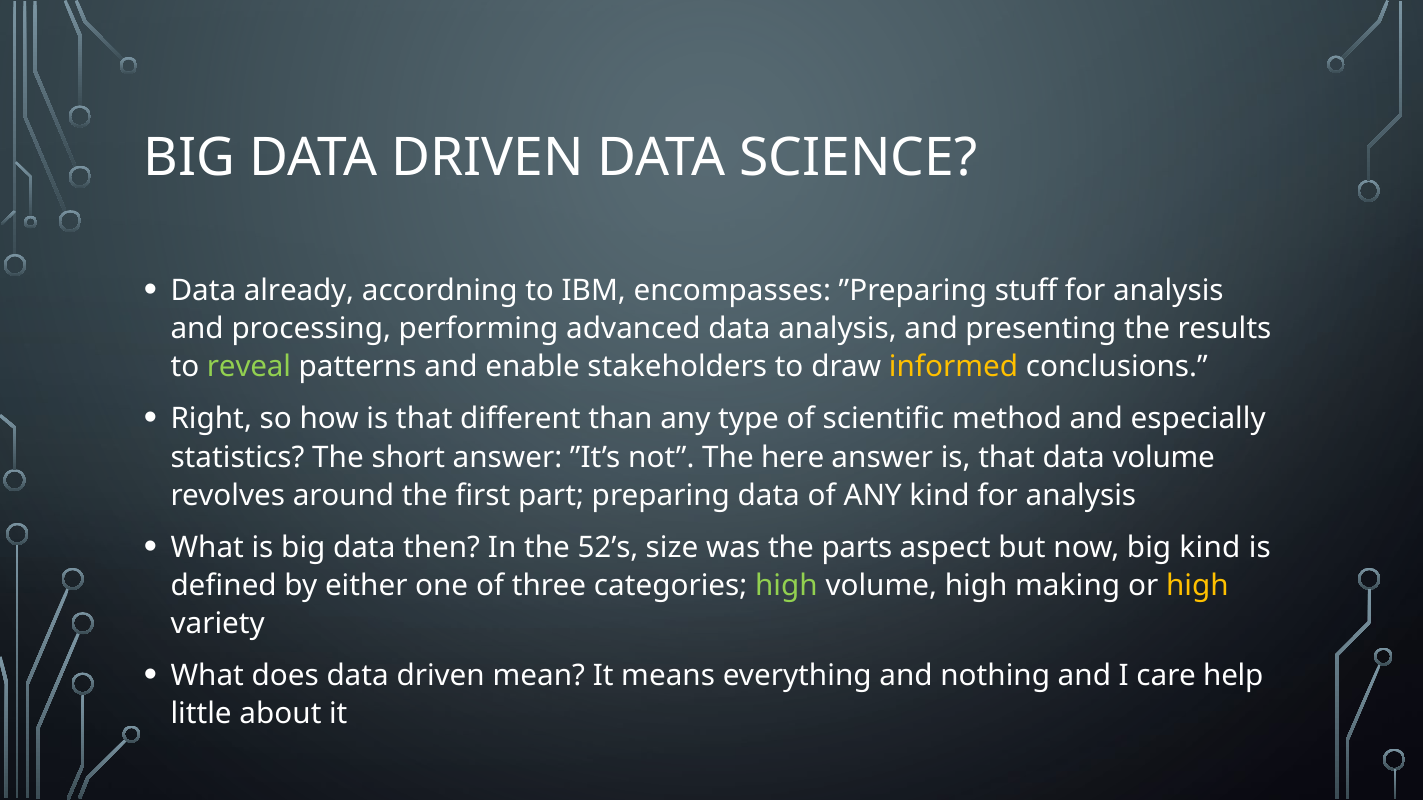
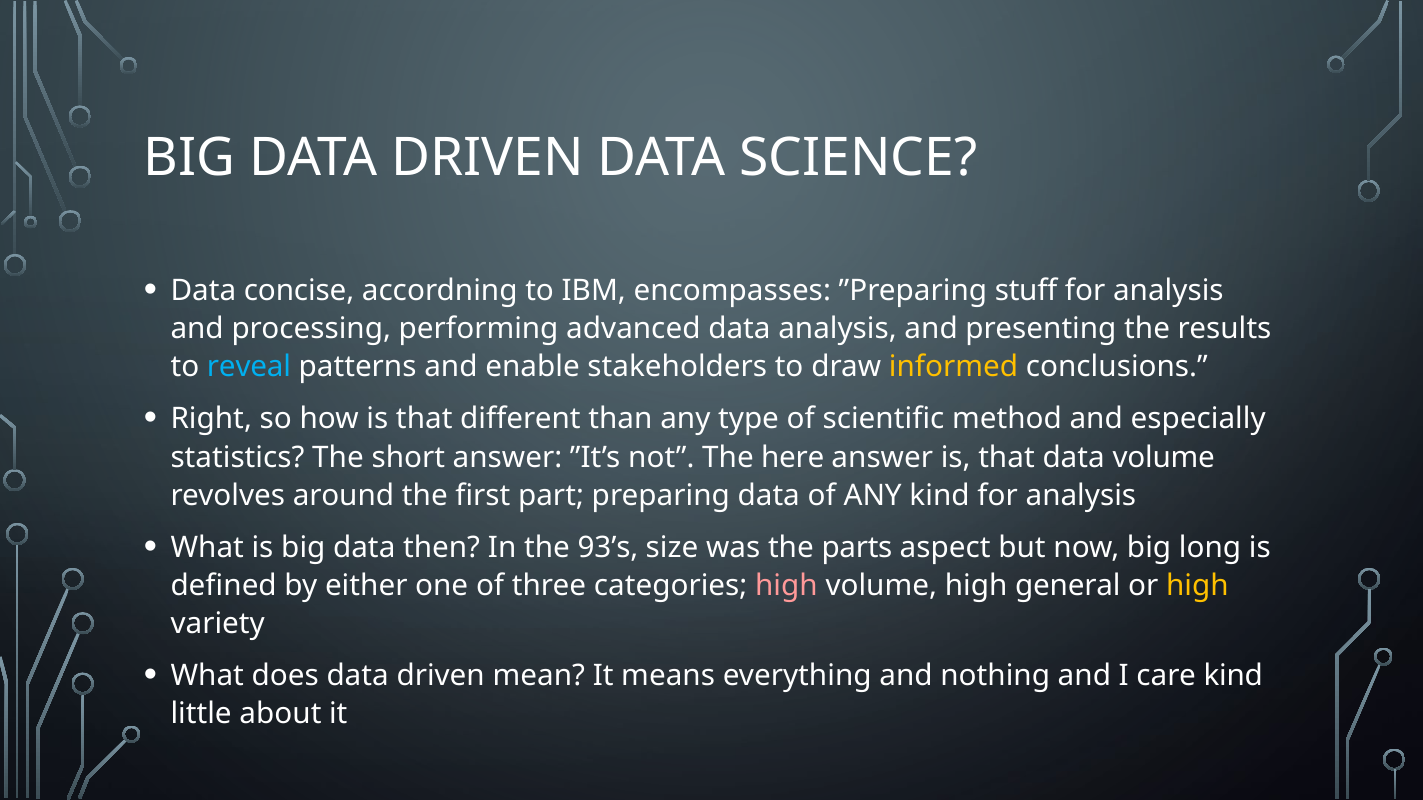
already: already -> concise (299, 291)
reveal colour: light green -> light blue (249, 367)
52’s: 52’s -> 93’s (608, 548)
big kind: kind -> long (1210, 548)
high colour: light green -> pink (786, 586)
making: making -> general (1068, 586)
care help: help -> kind (1233, 676)
